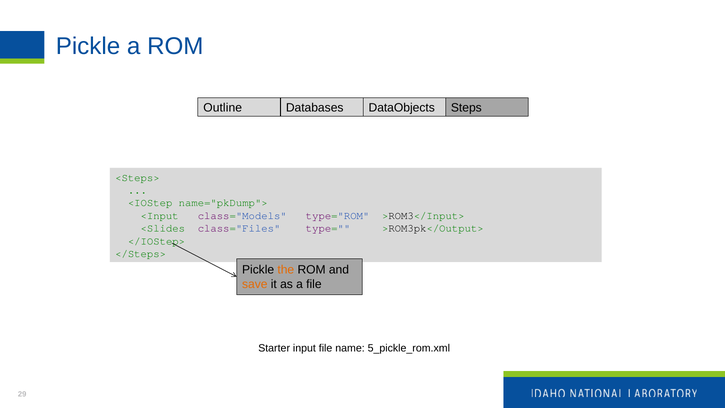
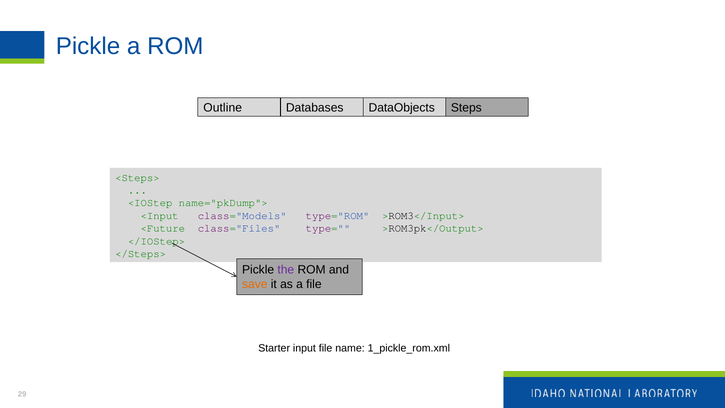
<Slides: <Slides -> <Future (163, 228)
the colour: orange -> purple (286, 269)
5_pickle_rom.xml: 5_pickle_rom.xml -> 1_pickle_rom.xml (409, 348)
